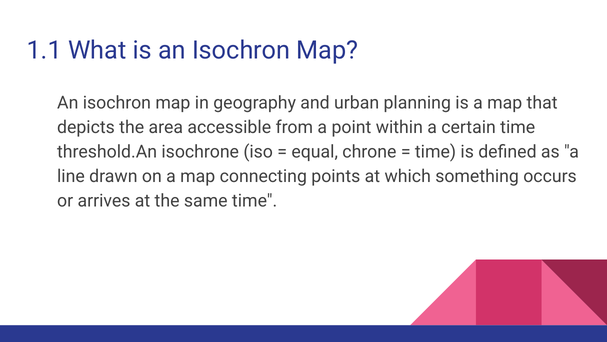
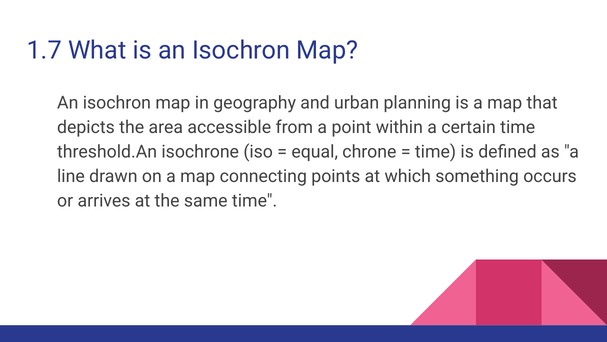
1.1: 1.1 -> 1.7 (44, 50)
